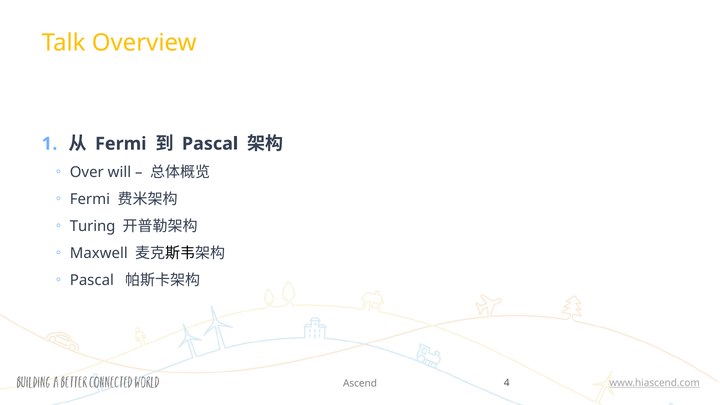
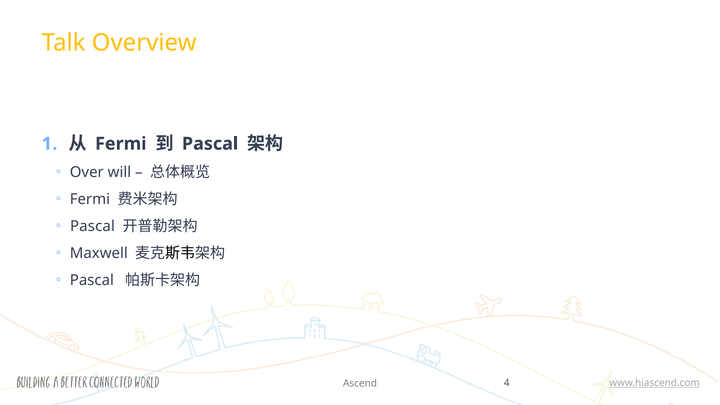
Turing: Turing -> Pascal (92, 226)
